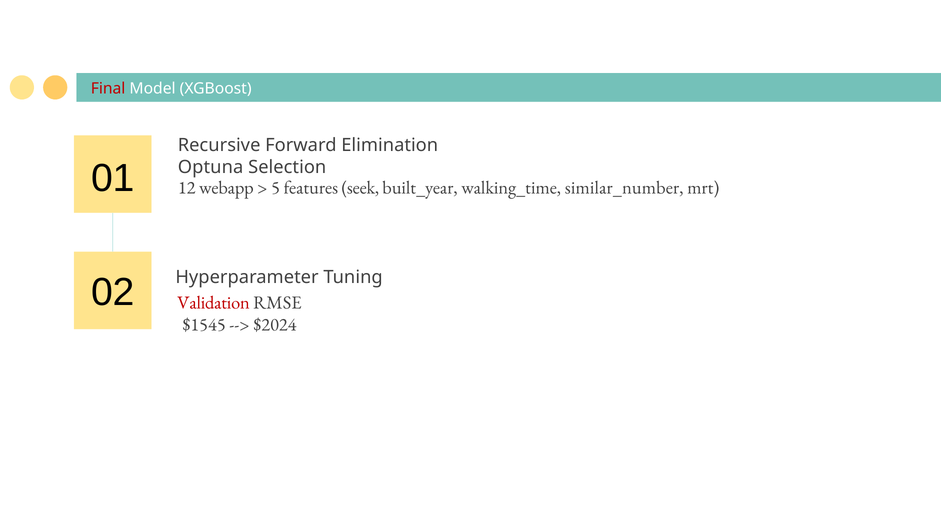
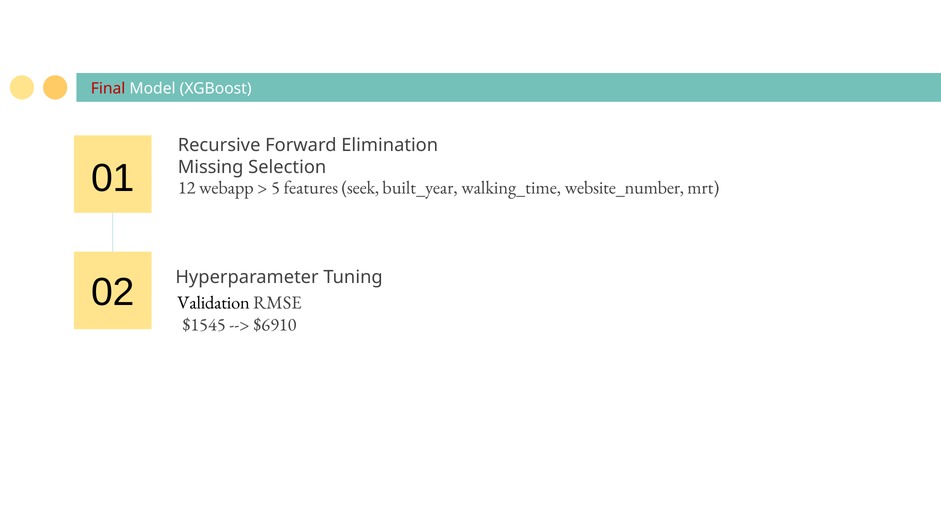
Optuna: Optuna -> Missing (211, 167)
similar_number: similar_number -> website_number (624, 188)
Validation colour: red -> black (214, 303)
$2024: $2024 -> $6910 (275, 325)
